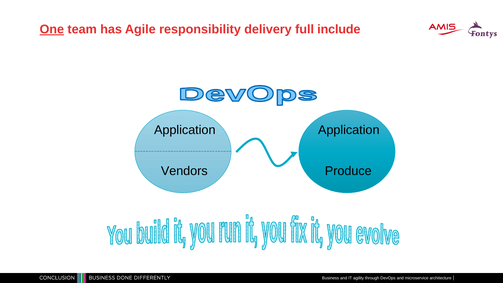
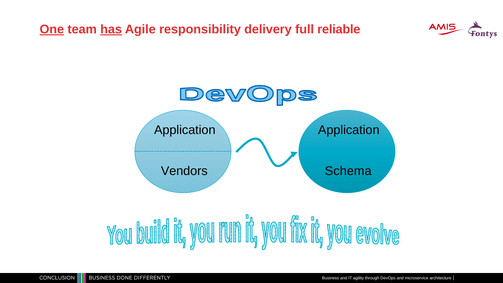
has underline: none -> present (111, 29)
include: include -> reliable (339, 29)
Produce: Produce -> Schema (348, 171)
